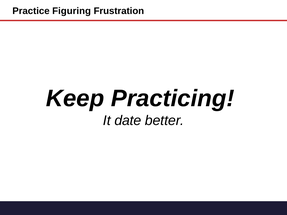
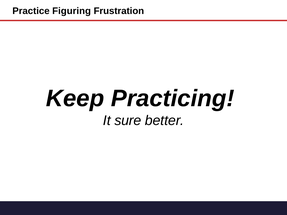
date: date -> sure (128, 121)
